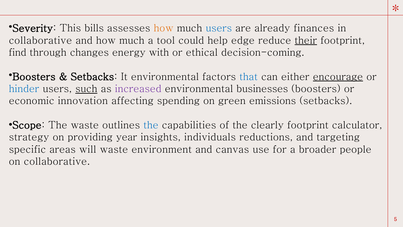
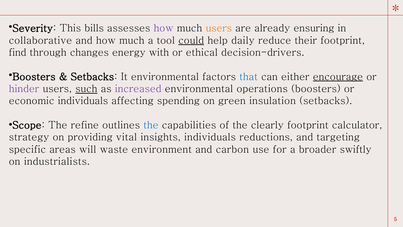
how colour: orange -> purple (164, 28)
users colour: blue -> orange (219, 28)
finances: finances -> ensuring (314, 28)
could underline: none -> present (191, 40)
edge: edge -> daily (243, 40)
their underline: present -> none (306, 40)
decision-coming: decision-coming -> decision-drivers (263, 52)
hinder colour: blue -> purple (24, 89)
businesses: businesses -> operations (262, 89)
economic innovation: innovation -> individuals (83, 101)
emissions: emissions -> insulation (273, 101)
The waste: waste -> refine (85, 125)
year: year -> vital (127, 137)
canvas: canvas -> carbon (232, 149)
people: people -> swiftly (356, 149)
on collaborative: collaborative -> industrialists (57, 161)
